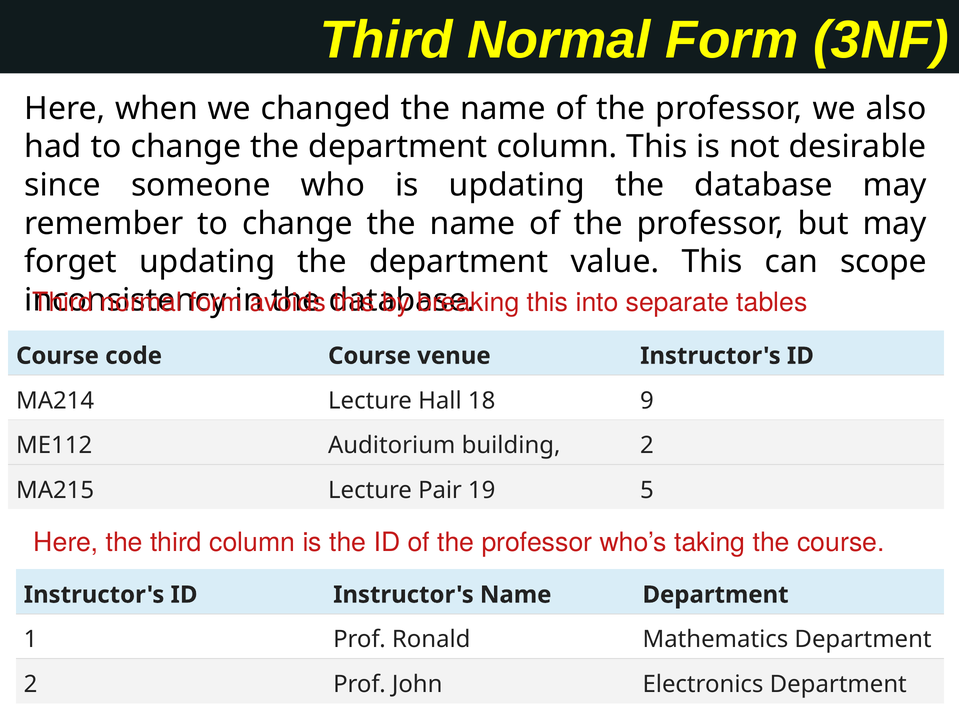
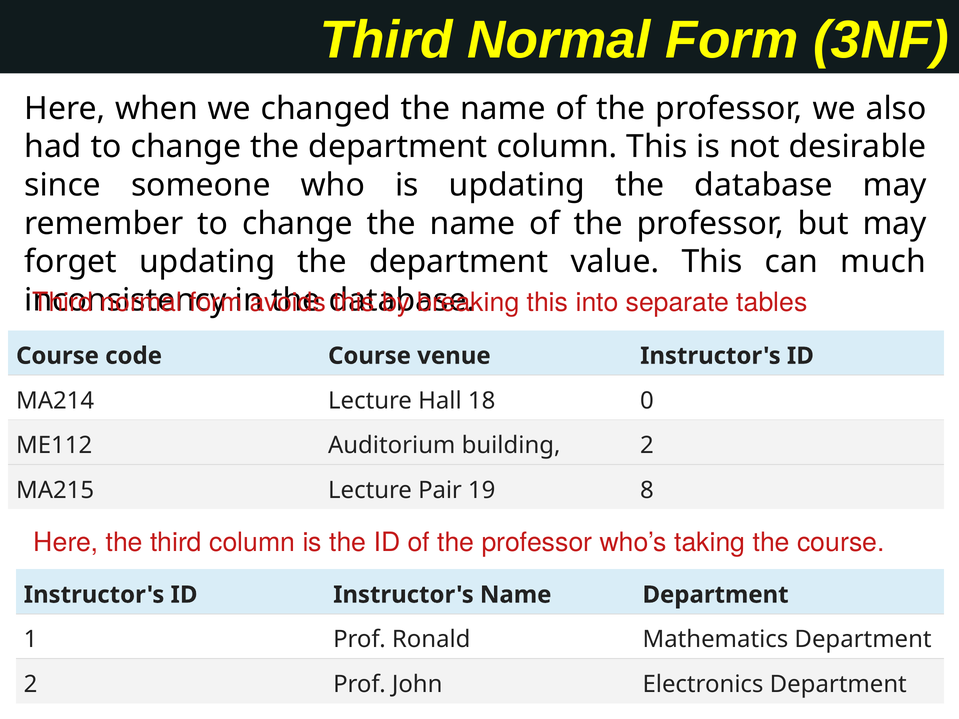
scope: scope -> much (883, 262)
9: 9 -> 0 (647, 401)
5: 5 -> 8 (647, 490)
